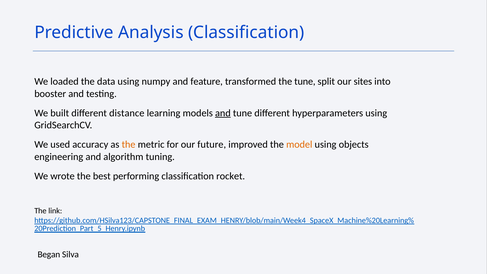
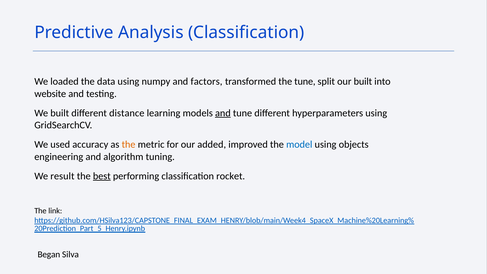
feature: feature -> factors (207, 82)
our sites: sites -> built (363, 82)
booster: booster -> website (50, 94)
future: future -> added (212, 145)
model colour: orange -> blue (299, 145)
wrote: wrote -> result (62, 176)
best underline: none -> present (102, 176)
